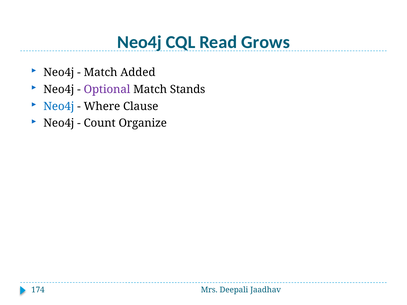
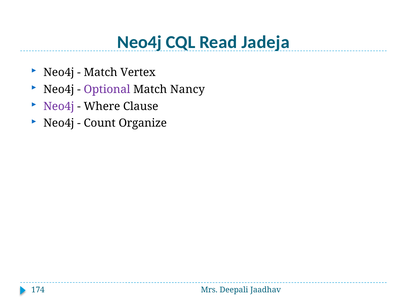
Grows: Grows -> Jadeja (266, 42)
Added: Added -> Vertex (138, 72)
Stands: Stands -> Nancy (188, 89)
Neo4j colour: blue -> purple (59, 106)
